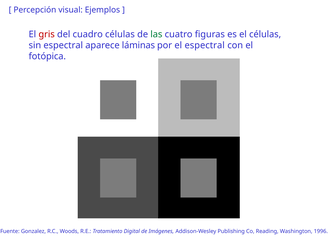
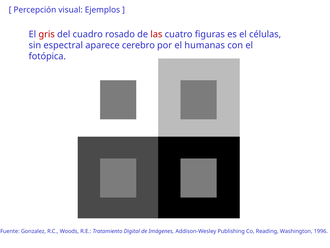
cuadro células: células -> rosado (120, 34)
las colour: green -> red (156, 34)
láminas: láminas -> cerebro (138, 45)
el espectral: espectral -> humanas (205, 45)
